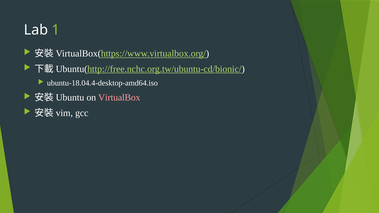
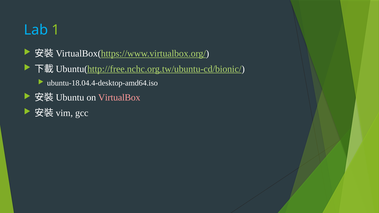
Lab colour: white -> light blue (36, 30)
